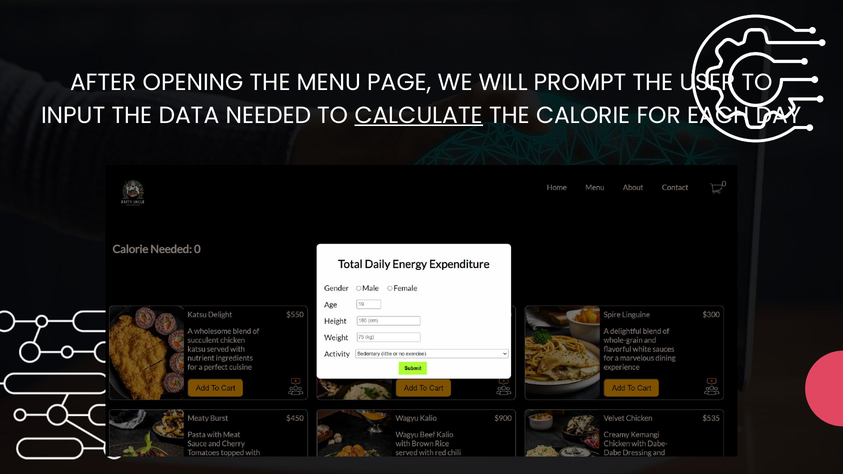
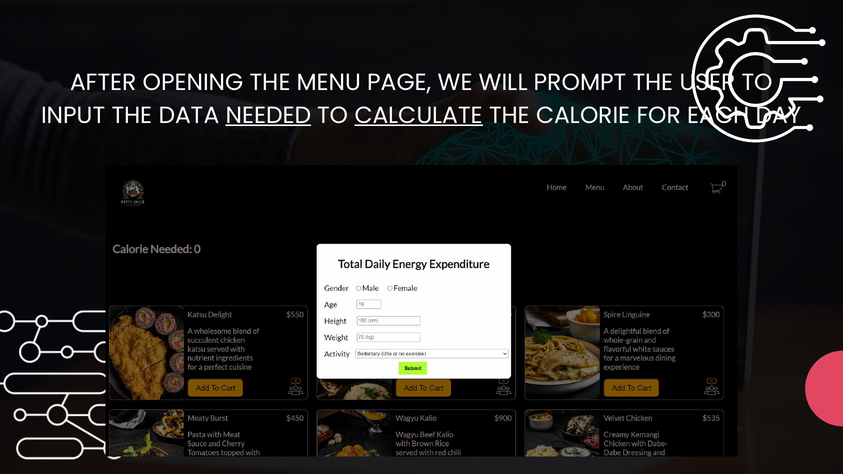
NEEDED underline: none -> present (268, 115)
